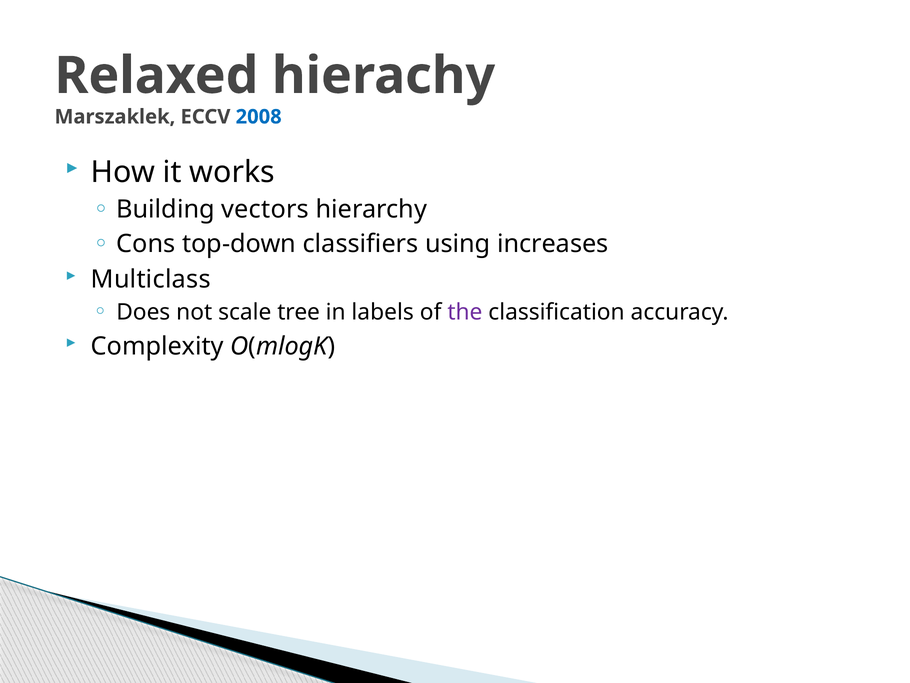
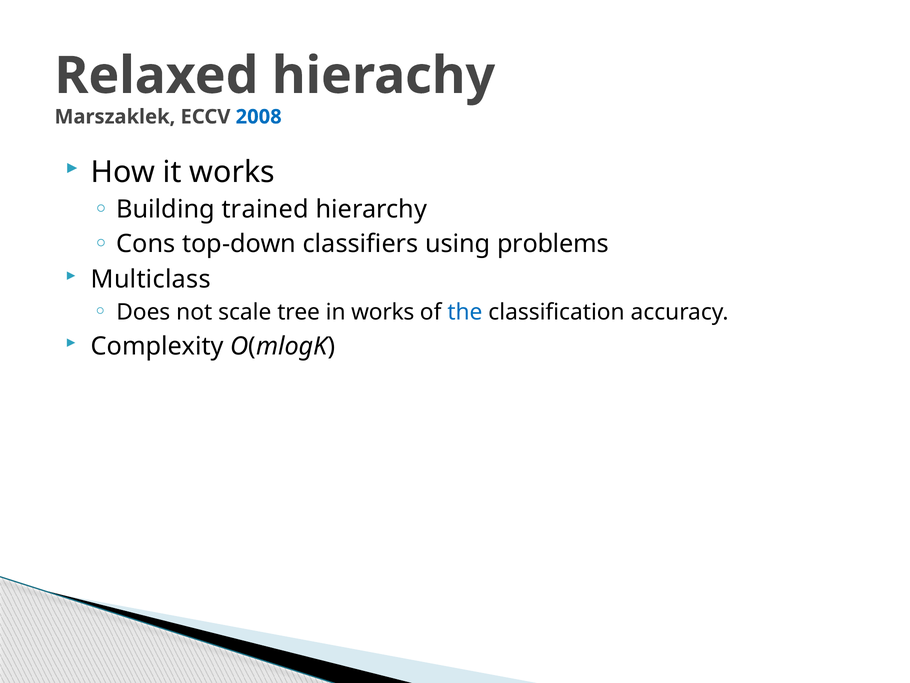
vectors: vectors -> trained (265, 209)
increases: increases -> problems (553, 244)
in labels: labels -> works (383, 312)
the colour: purple -> blue (465, 312)
